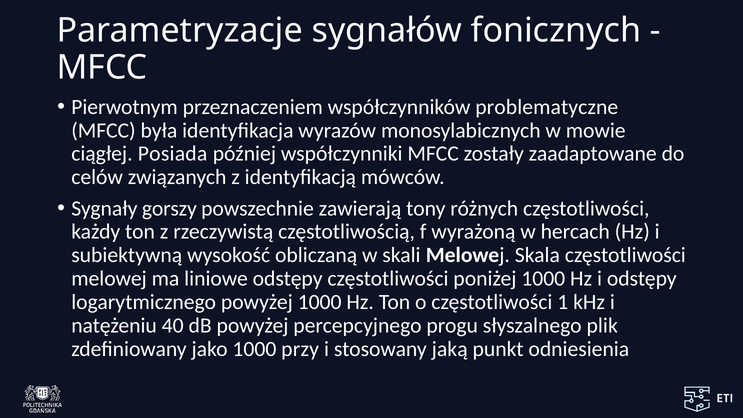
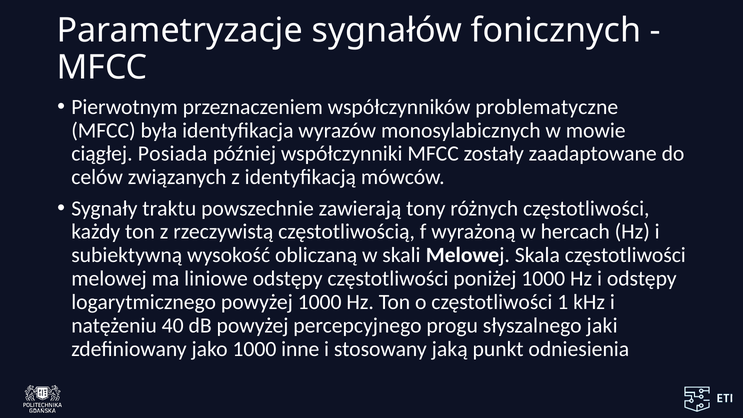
gorszy: gorszy -> traktu (169, 208)
plik: plik -> jaki (602, 325)
przy: przy -> inne (300, 349)
